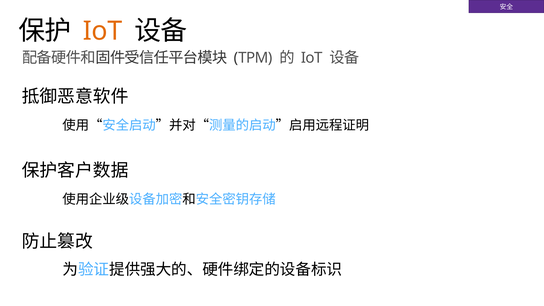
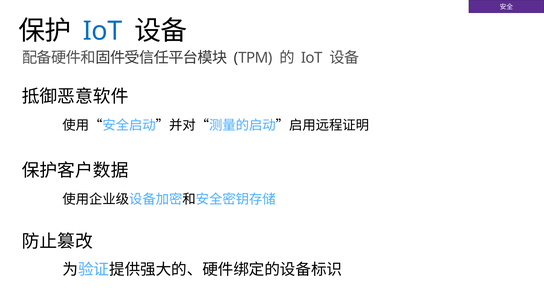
IoT colour: orange -> blue (102, 31)
